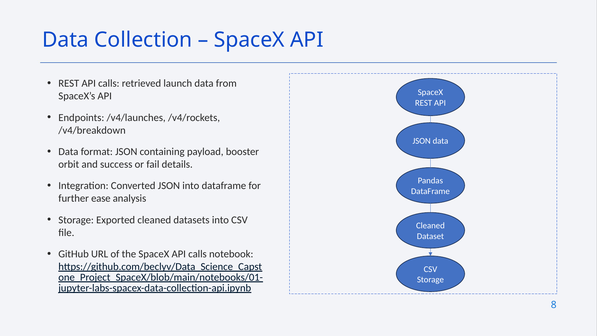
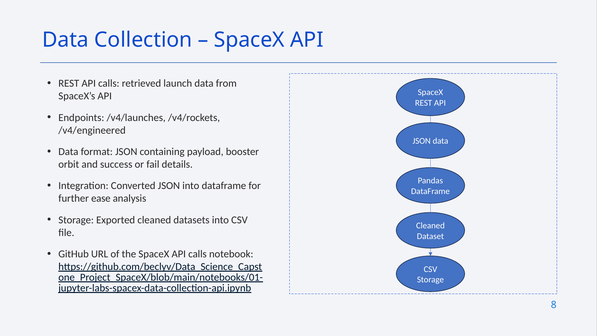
/v4/breakdown: /v4/breakdown -> /v4/engineered (92, 130)
